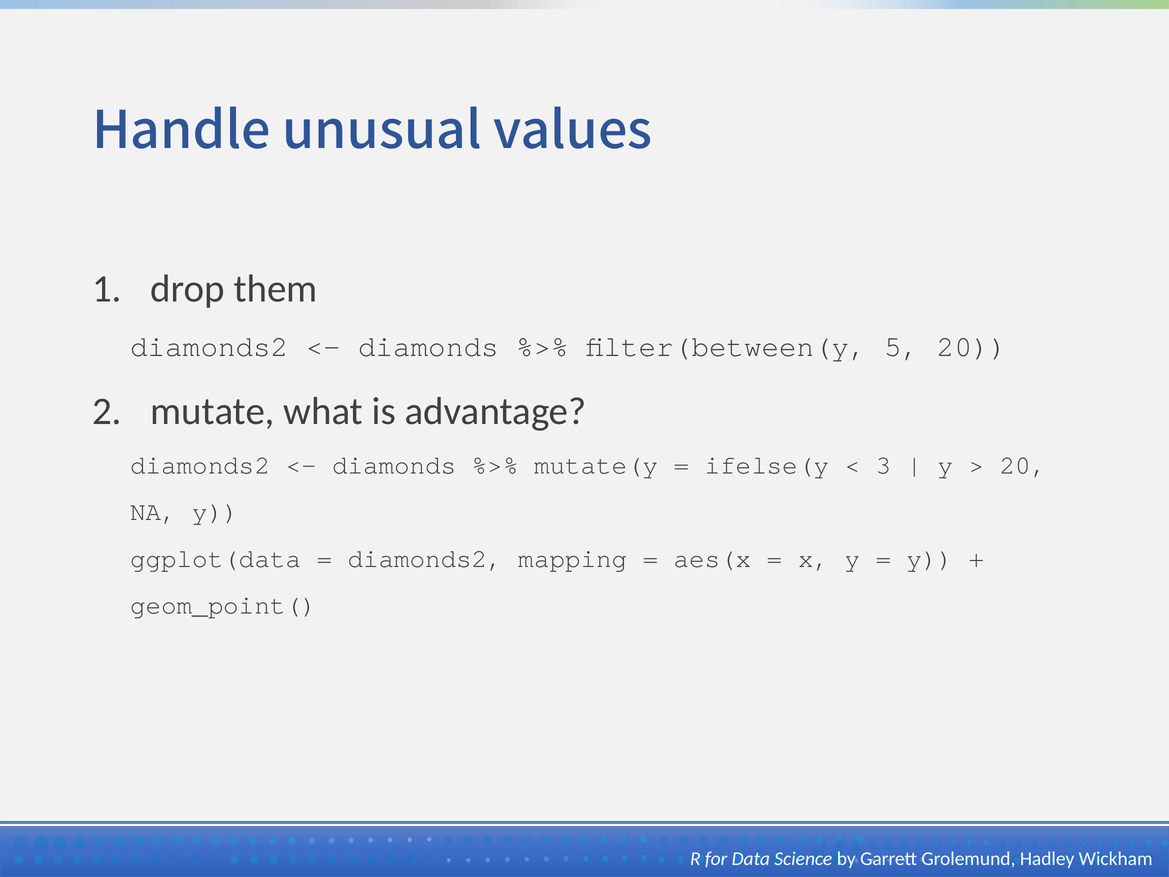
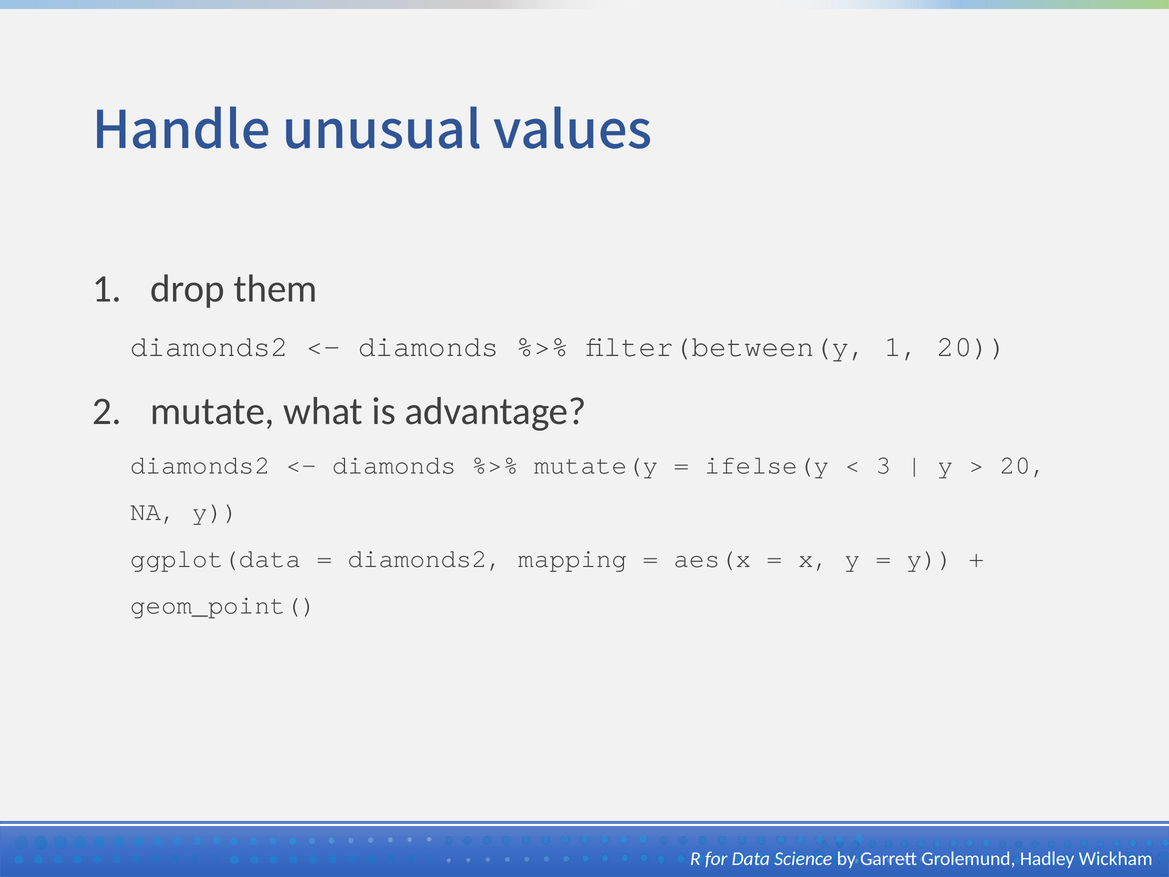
filter(between(y 5: 5 -> 1 (902, 346)
